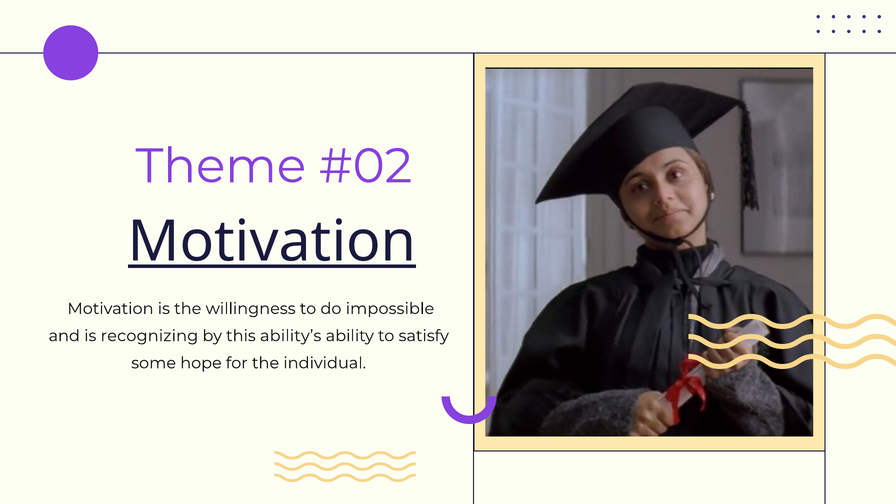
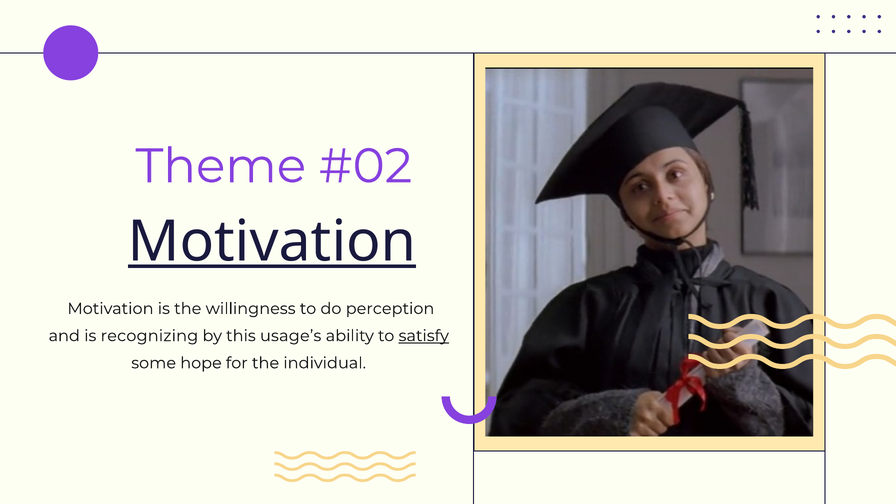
impossible: impossible -> perception (390, 309)
ability’s: ability’s -> usage’s (291, 336)
satisfy underline: none -> present (424, 336)
